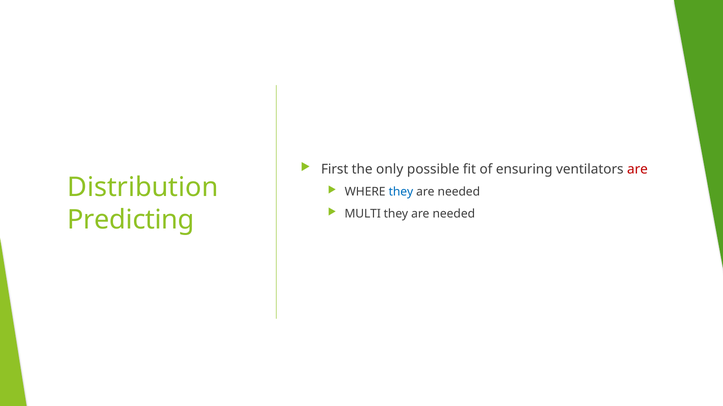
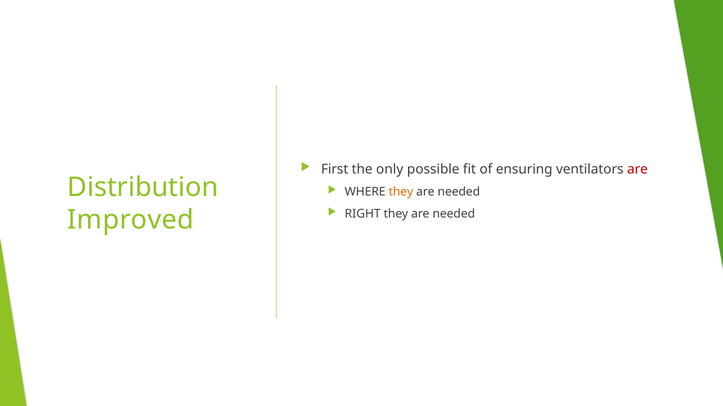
they colour: blue -> orange (401, 192)
MULTI: MULTI -> RIGHT (363, 214)
Predicting: Predicting -> Improved (131, 220)
